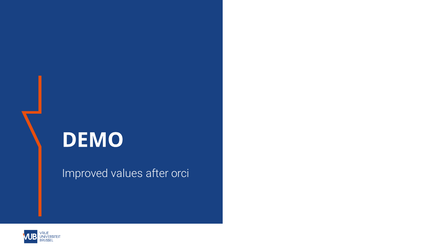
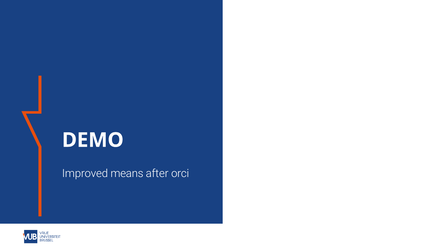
values: values -> means (127, 174)
